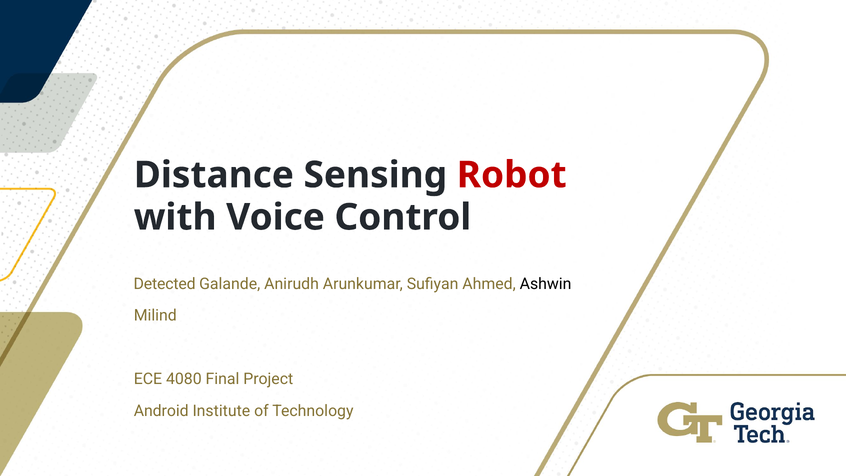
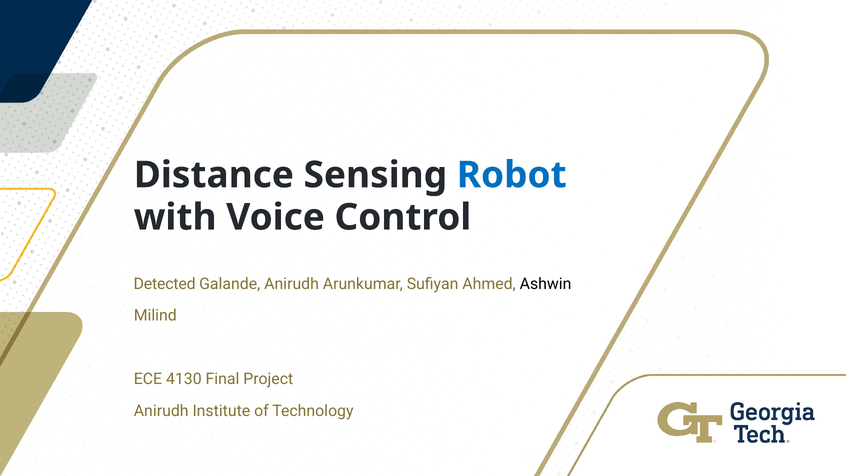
Robot colour: red -> blue (512, 175)
4080: 4080 -> 4130 (184, 379)
Android: Android -> Anirudh (161, 411)
